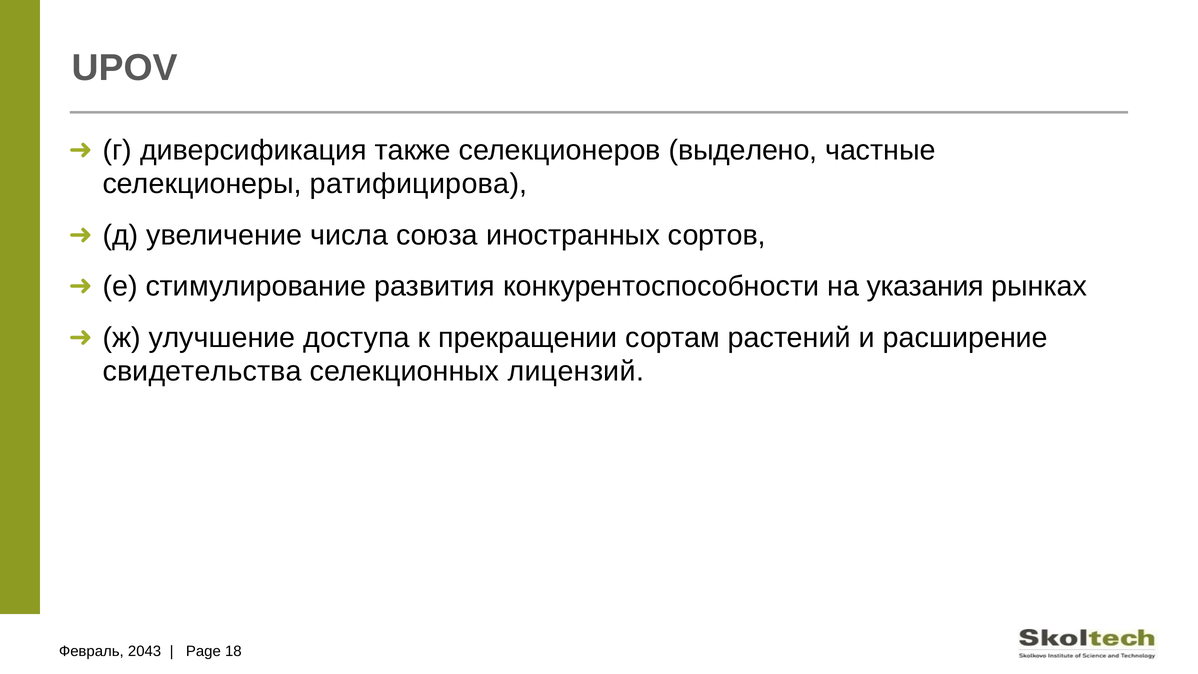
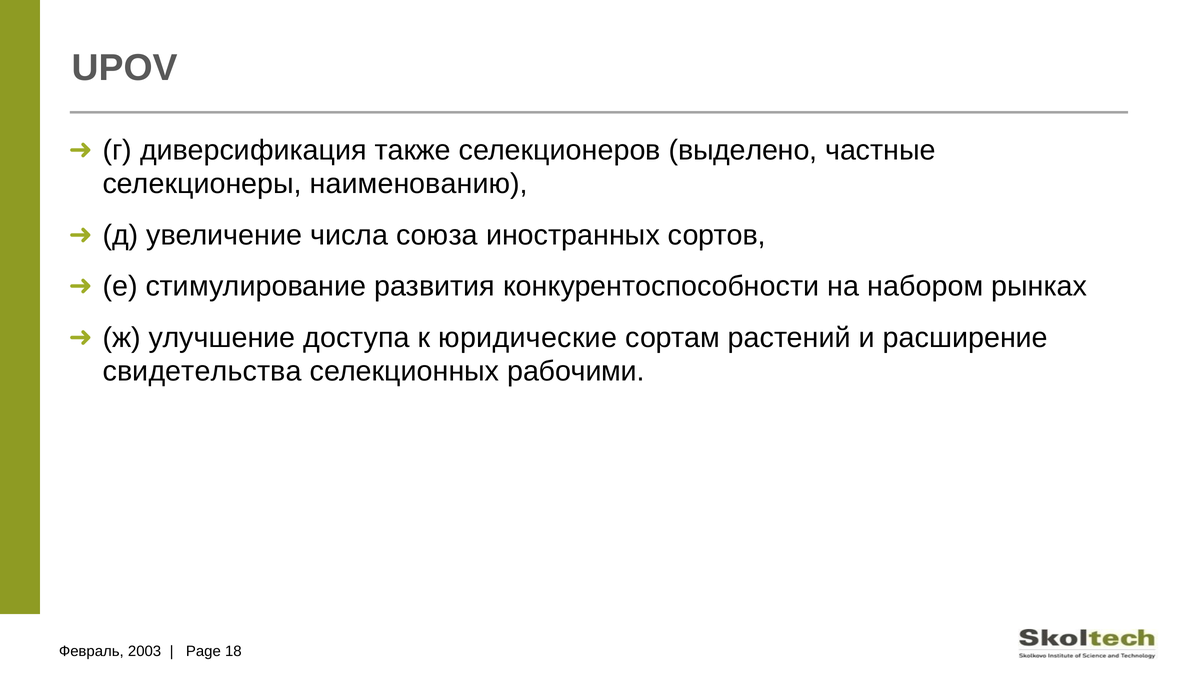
ратифицирова: ратифицирова -> наименованию (419, 184)
указания: указания -> набором (925, 286)
прекращении: прекращении -> юридические (528, 338)
лицензий: лицензий -> рабочими (576, 371)
2043: 2043 -> 2003 (145, 651)
